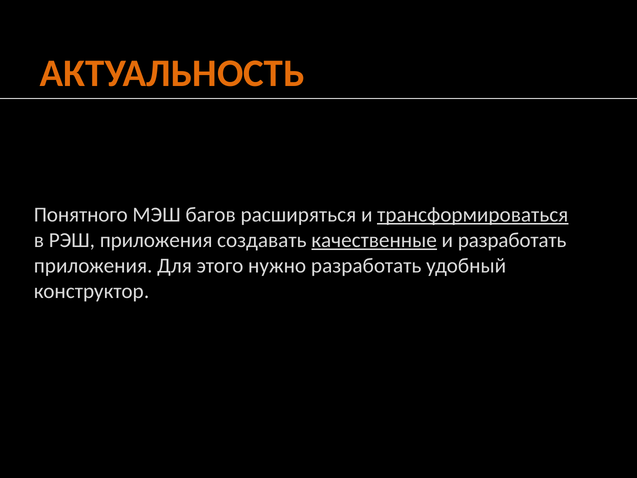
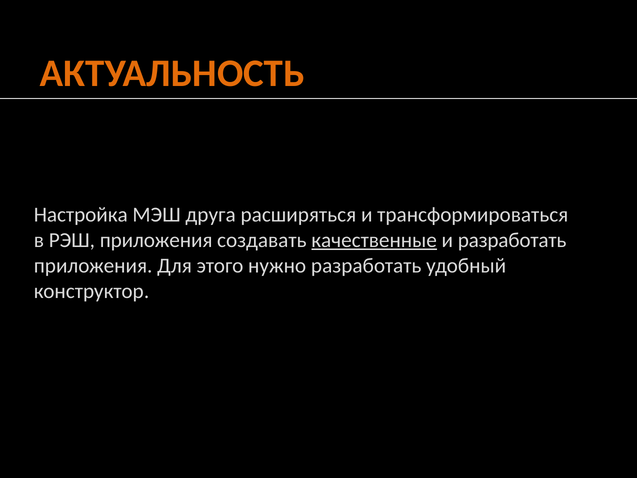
Понятного: Понятного -> Настройка (81, 214)
багов: багов -> друга (211, 214)
трансформироваться underline: present -> none (473, 214)
